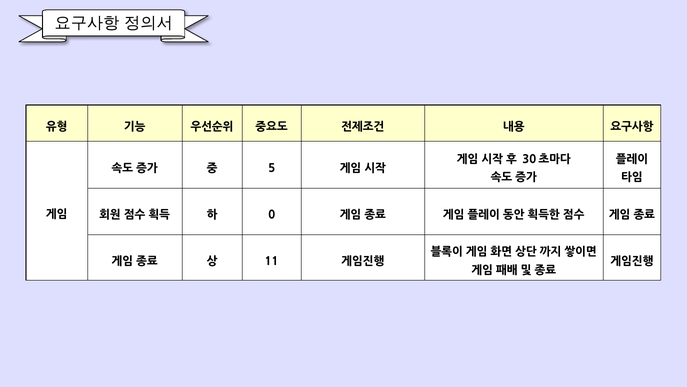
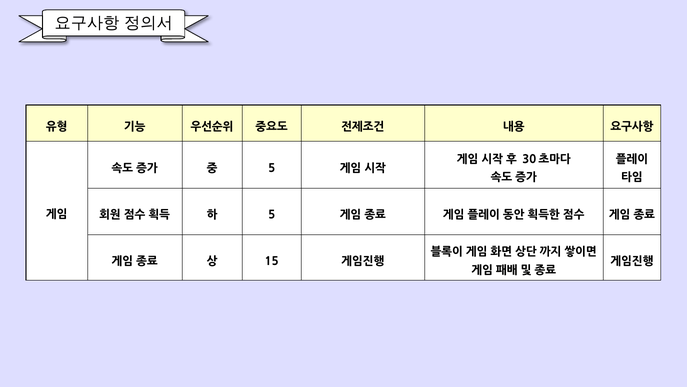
0: 0 -> 5 (272, 215)
11: 11 -> 15 (272, 261)
